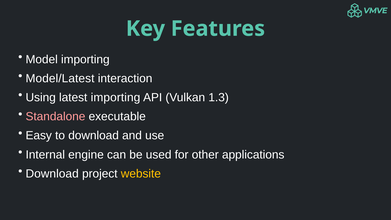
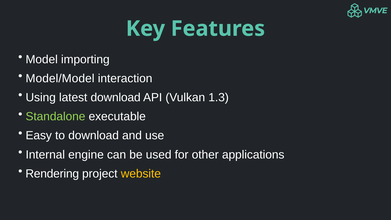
Model/Latest: Model/Latest -> Model/Model (60, 78)
latest importing: importing -> download (116, 97)
Standalone colour: pink -> light green (55, 117)
Download: Download -> Rendering (52, 174)
